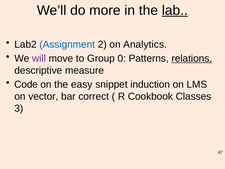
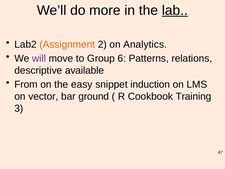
Assignment colour: blue -> orange (67, 44)
0: 0 -> 6 (122, 58)
relations underline: present -> none (192, 58)
measure: measure -> available (84, 70)
Code: Code -> From (26, 84)
correct: correct -> ground (94, 96)
Classes: Classes -> Training (194, 96)
